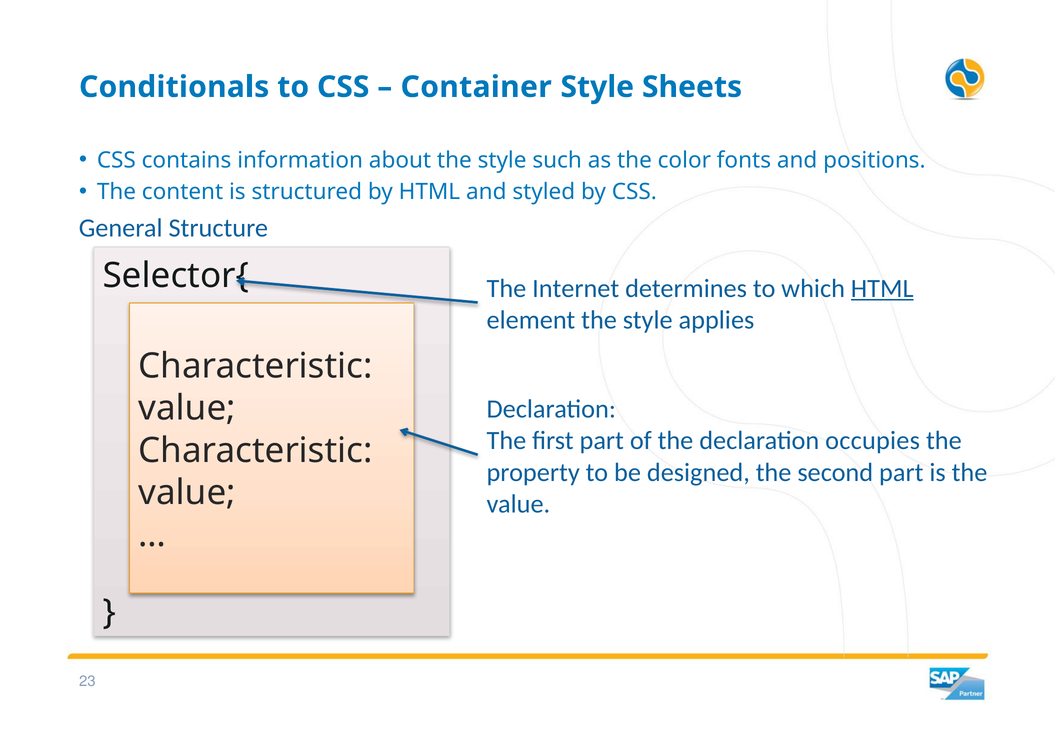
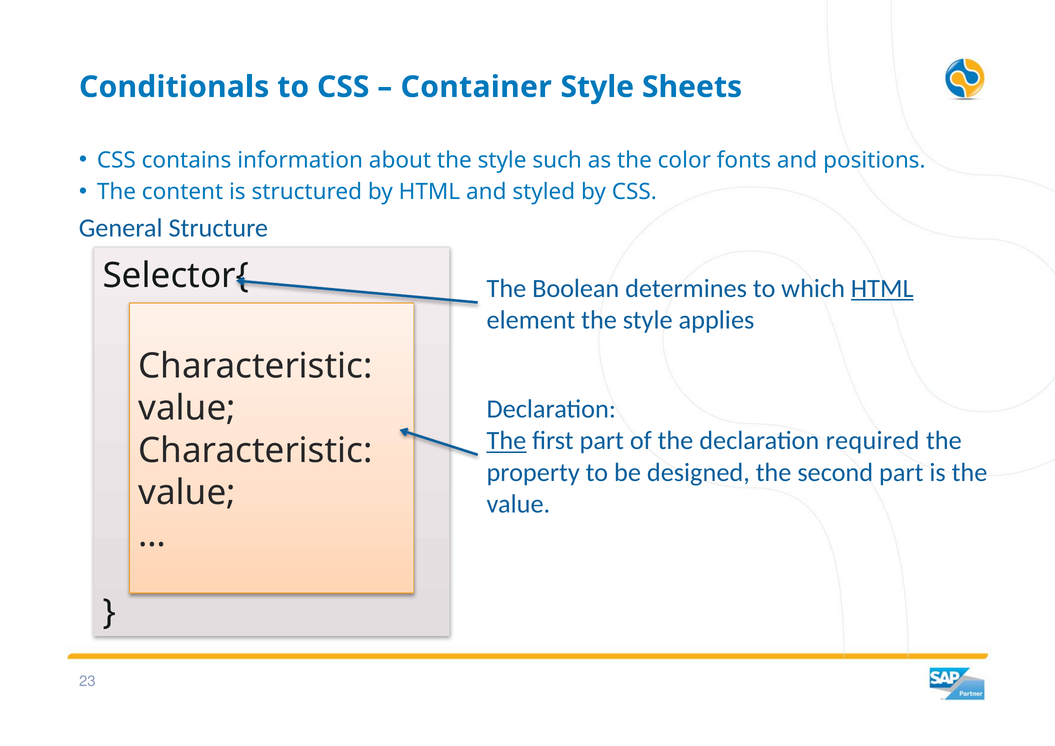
Internet: Internet -> Boolean (576, 289)
The underline: none -> present (506, 441)
occupies: occupies -> required (873, 441)
